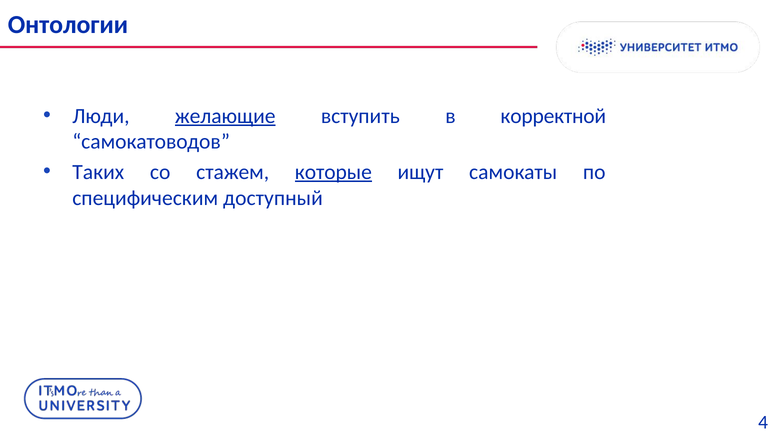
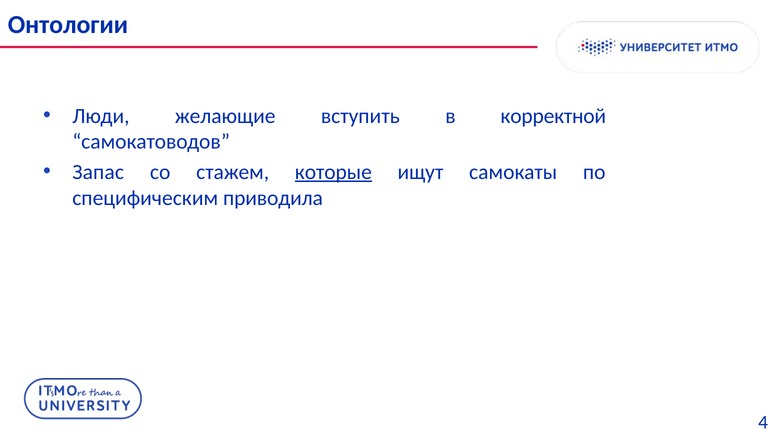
желающие underline: present -> none (225, 116)
Таких: Таких -> Запас (98, 172)
доступный: доступный -> приводила (273, 198)
